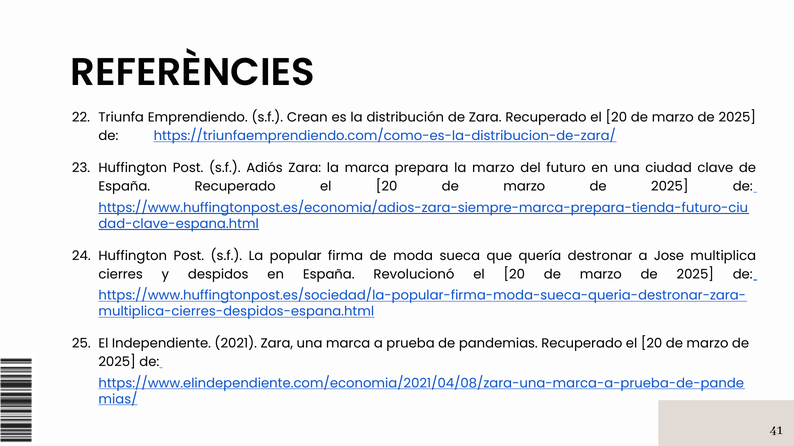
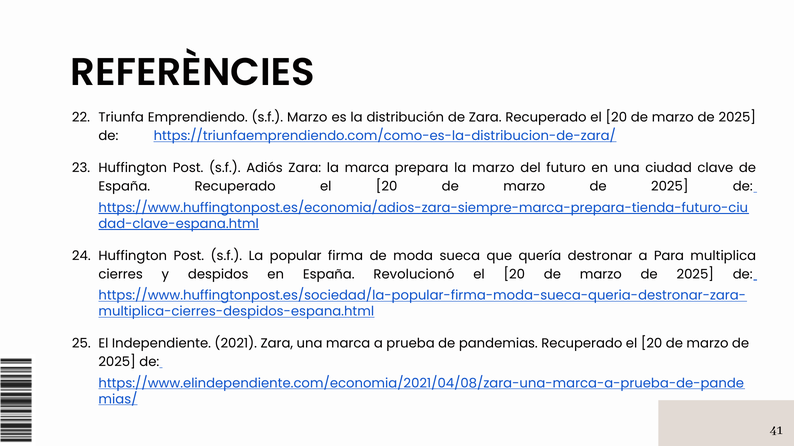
s.f Crean: Crean -> Marzo (307, 118)
Jose: Jose -> Para (669, 256)
